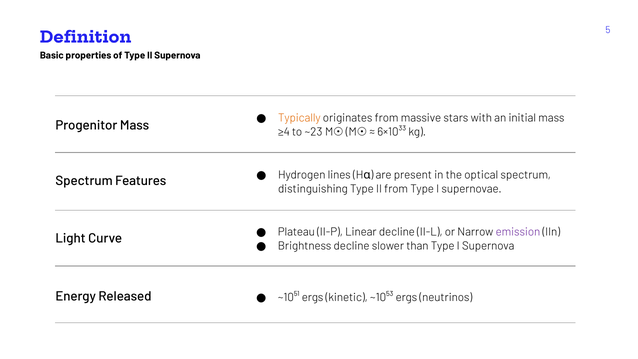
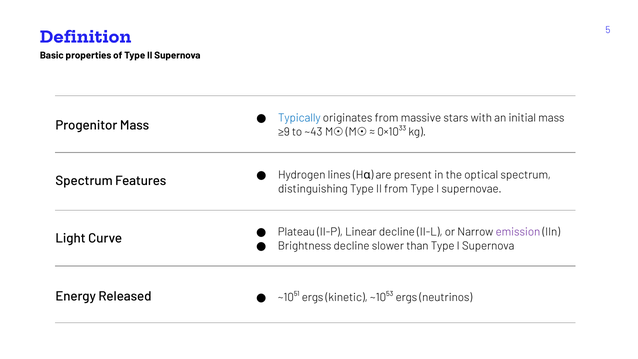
Typically colour: orange -> blue (299, 118)
≥4: ≥4 -> ≥9 (284, 132)
~23: ~23 -> ~43 (313, 132)
6×10³³: 6×10³³ -> 0×10³³ (392, 132)
